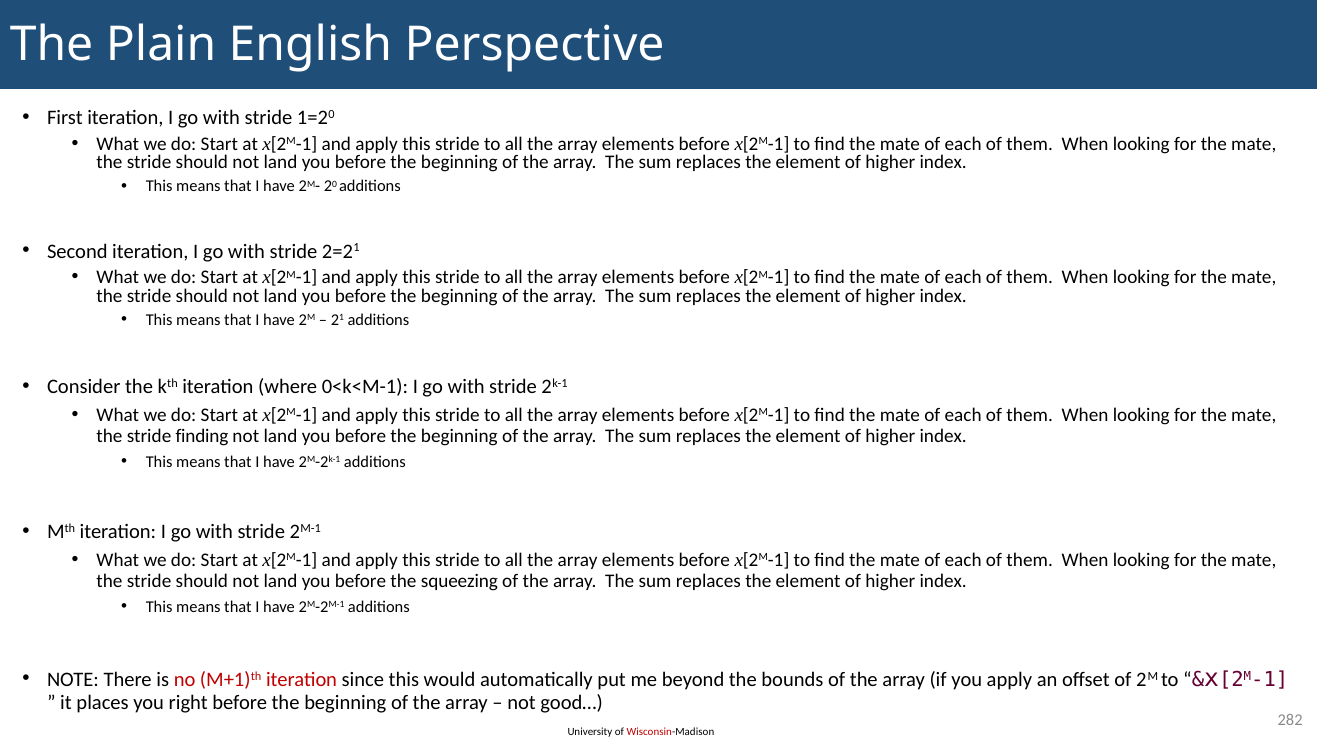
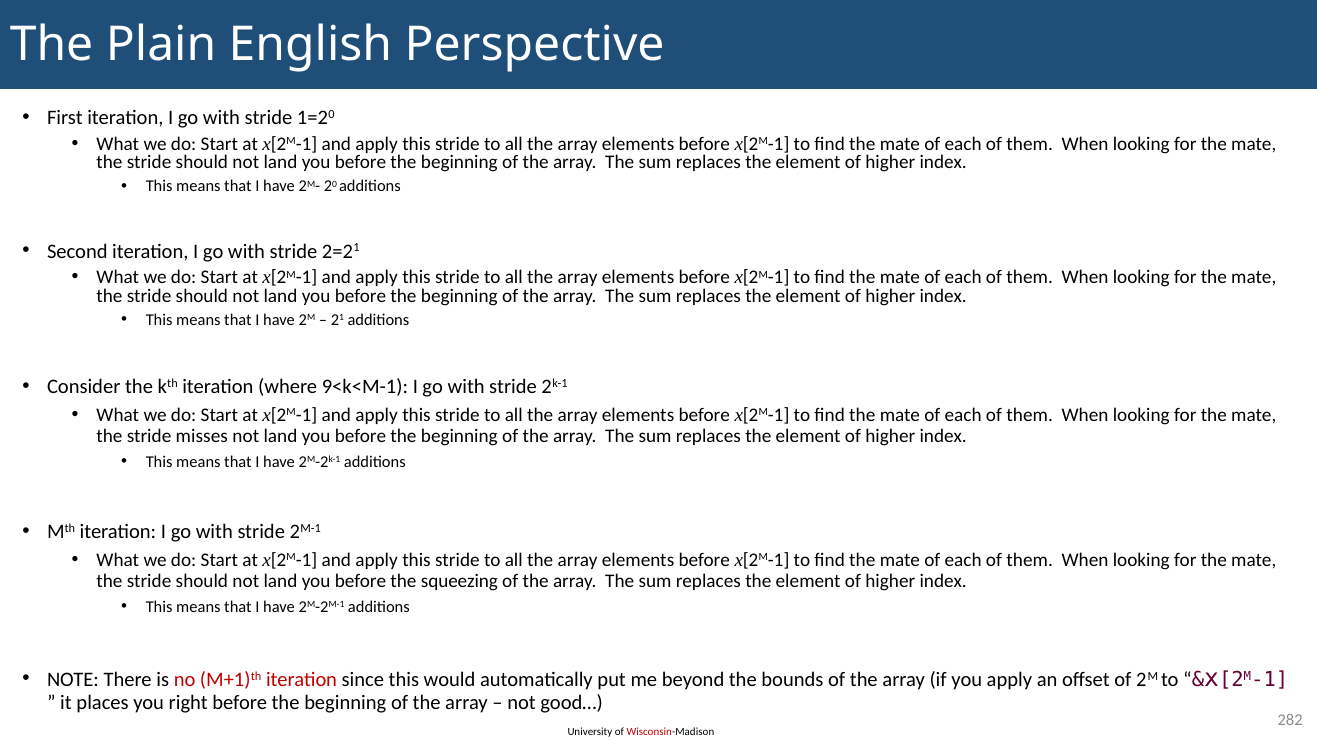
0<k<M-1: 0<k<M-1 -> 9<k<M-1 (365, 387)
finding: finding -> misses (202, 436)
